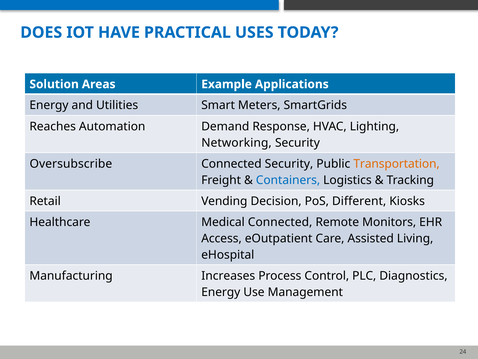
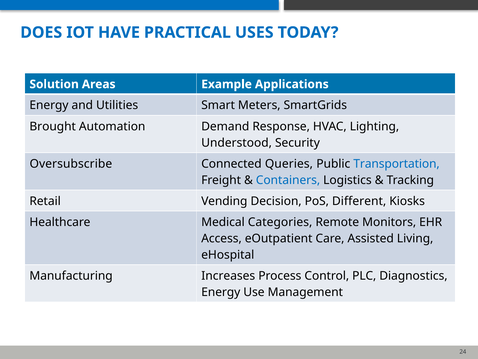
Reaches: Reaches -> Brought (53, 126)
Networking: Networking -> Understood (237, 143)
Connected Security: Security -> Queries (289, 164)
Transportation colour: orange -> blue (397, 164)
Medical Connected: Connected -> Categories (280, 222)
